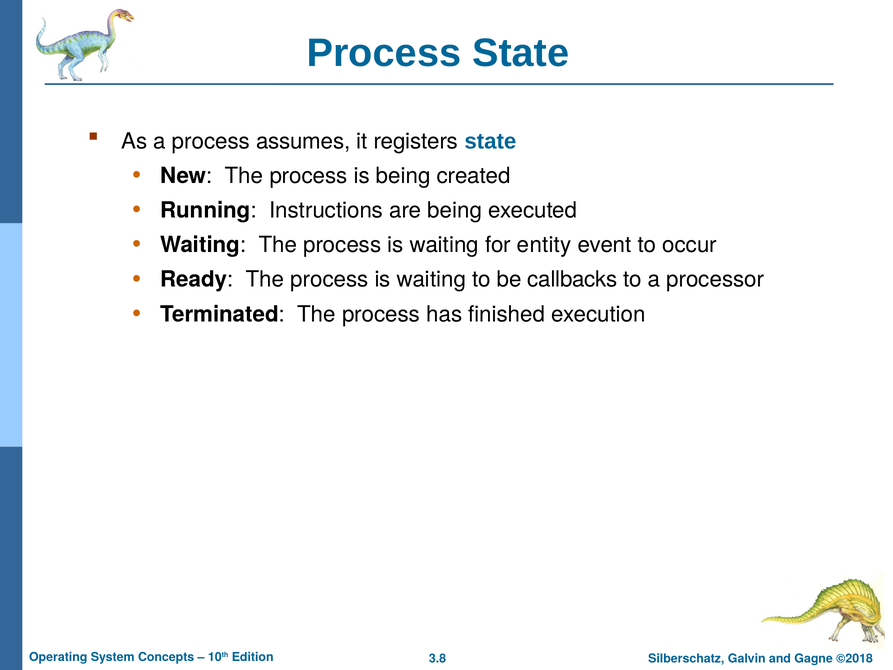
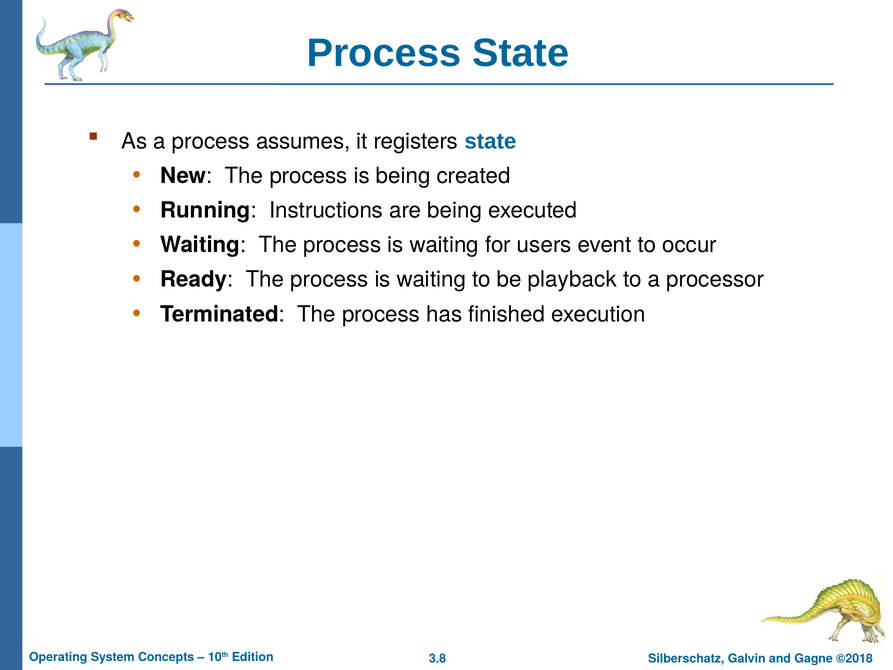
entity: entity -> users (544, 245)
callbacks: callbacks -> playback (572, 280)
